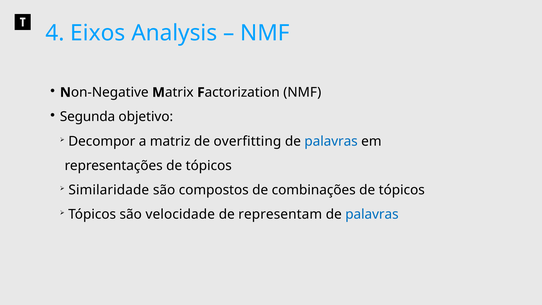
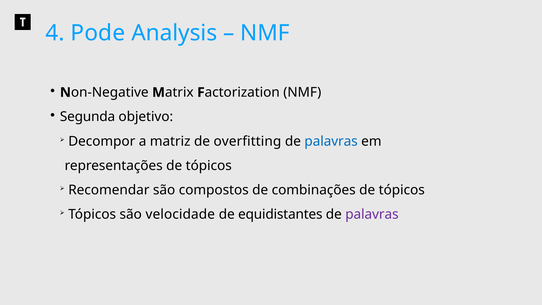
Eixos: Eixos -> Pode (98, 33)
Similaridade: Similaridade -> Recomendar (109, 190)
representam: representam -> equidistantes (280, 214)
palavras colour: blue -> purple (372, 214)
